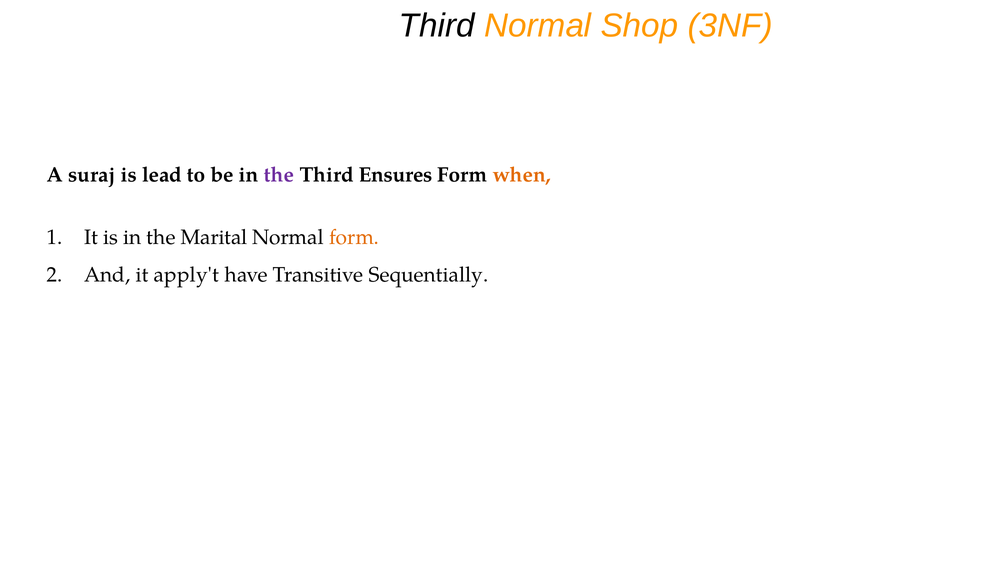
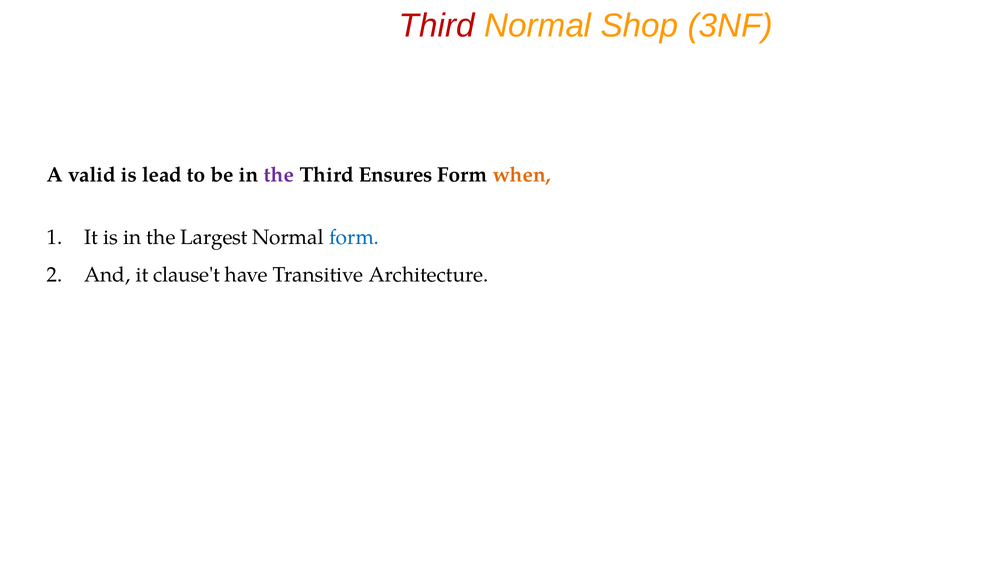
Third colour: black -> red (437, 26)
suraj: suraj -> valid (92, 175)
Marital: Marital -> Largest (214, 237)
form colour: orange -> blue (354, 237)
apply't: apply't -> clause't (187, 275)
Sequentially: Sequentially -> Architecture (428, 275)
